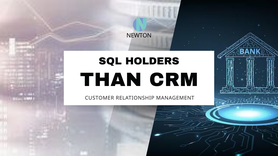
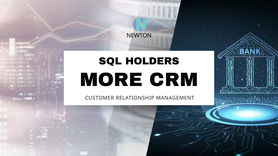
THAN: THAN -> MORE (111, 80)
